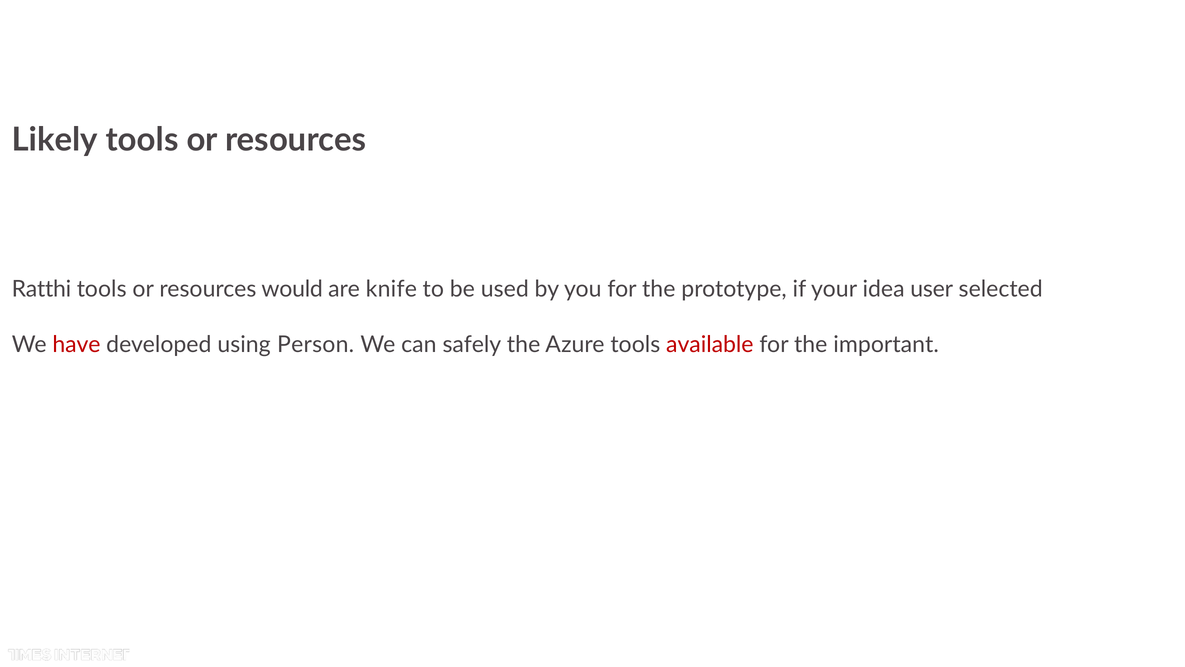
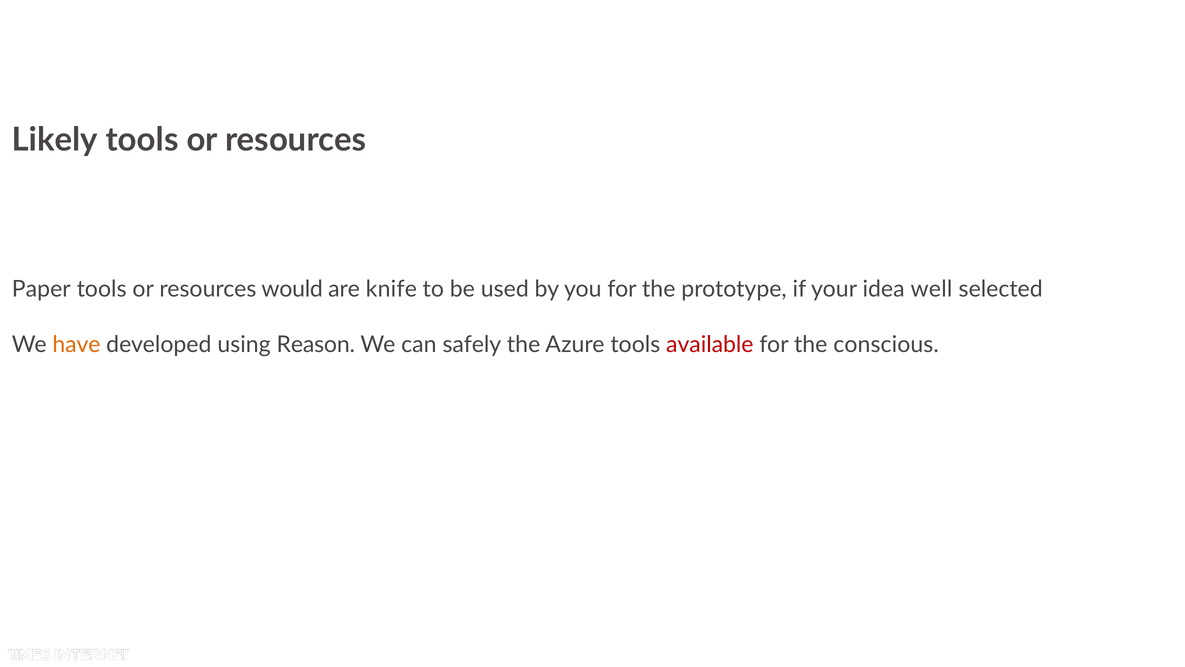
Ratthi: Ratthi -> Paper (41, 289)
user: user -> well (931, 289)
have colour: red -> orange (76, 344)
Person: Person -> Reason (316, 344)
important: important -> conscious (886, 344)
